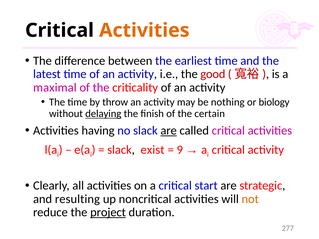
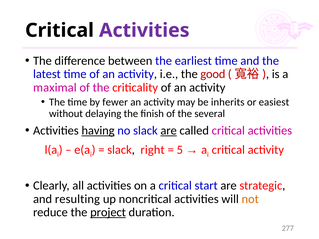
Activities colour: orange -> purple (144, 30)
throw: throw -> fewer (115, 102)
nothing: nothing -> inherits (228, 102)
biology: biology -> easiest (274, 102)
delaying underline: present -> none (103, 114)
certain: certain -> several (210, 114)
having underline: none -> present (98, 131)
exist: exist -> right (153, 150)
9: 9 -> 5 (180, 150)
